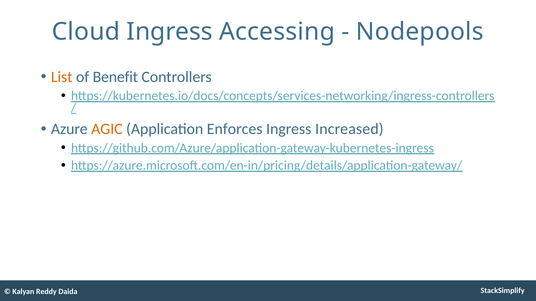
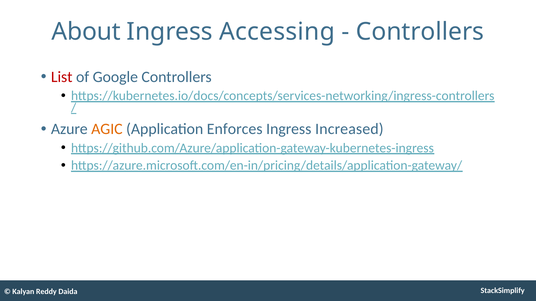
Cloud: Cloud -> About (86, 32)
Nodepools: Nodepools -> Controllers (420, 32)
List colour: orange -> red (62, 77)
Benefit: Benefit -> Google (115, 77)
